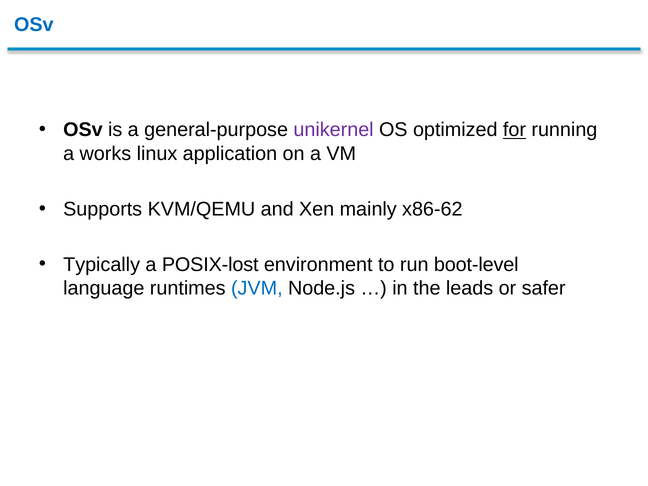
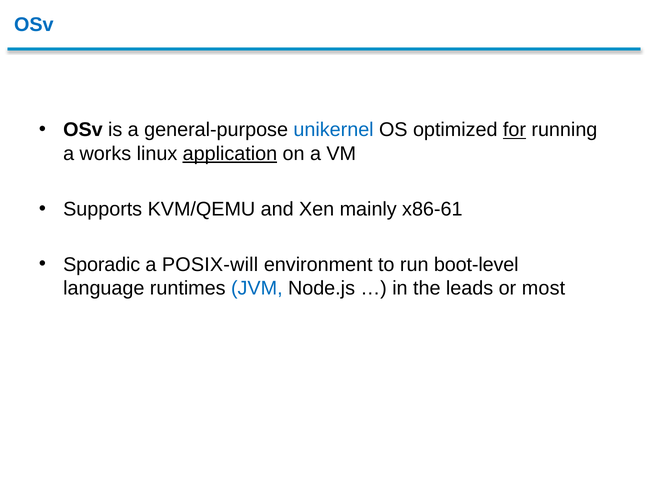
unikernel colour: purple -> blue (334, 130)
application underline: none -> present (230, 154)
x86-62: x86-62 -> x86-61 (432, 209)
Typically: Typically -> Sporadic (102, 264)
POSIX-lost: POSIX-lost -> POSIX-will (210, 264)
safer: safer -> most (543, 288)
